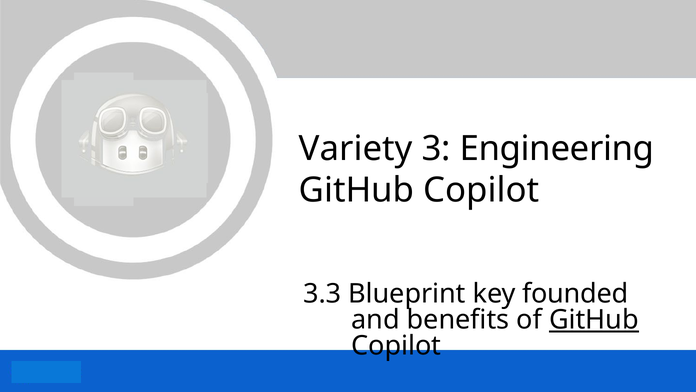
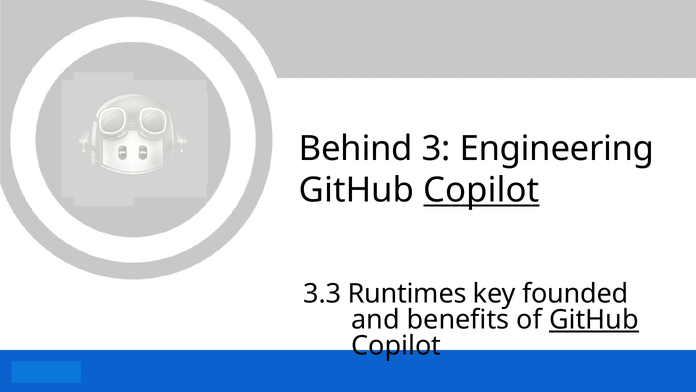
Variety: Variety -> Behind (356, 148)
Copilot underline: none -> present (481, 190)
Blueprint: Blueprint -> Runtimes (407, 293)
